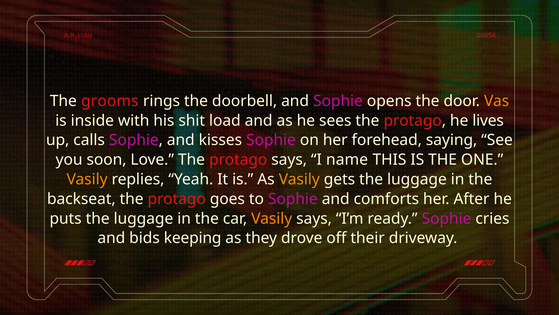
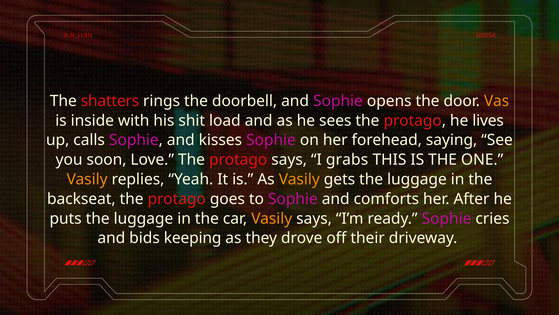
grooms: grooms -> shatters (110, 101)
name: name -> grabs (347, 159)
